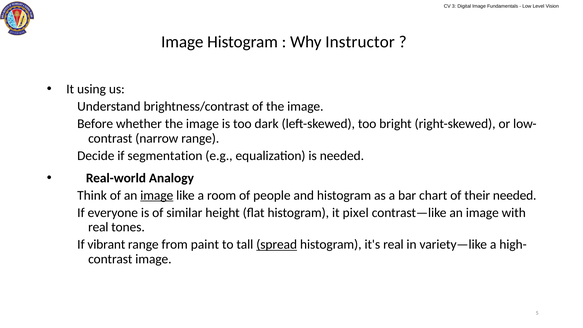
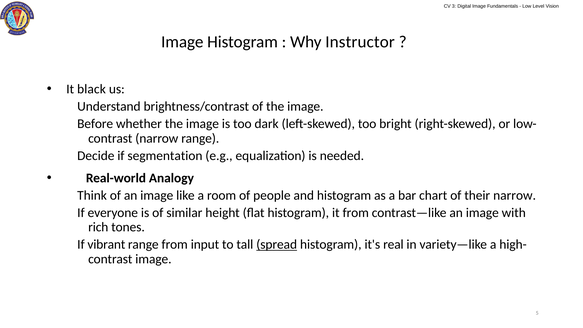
using: using -> black (91, 89)
image underline: present -> none (157, 195)
their needed: needed -> narrow (515, 195)
it pixel: pixel -> from (356, 213)
real: real -> rich (98, 227)
paint: paint -> input (205, 245)
